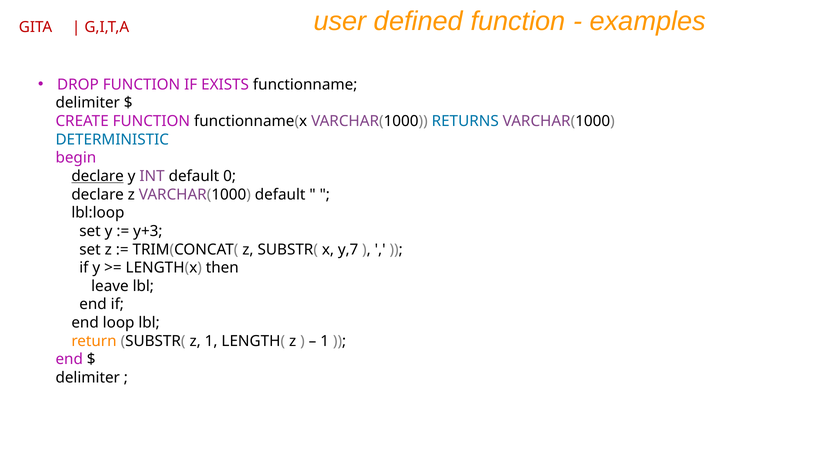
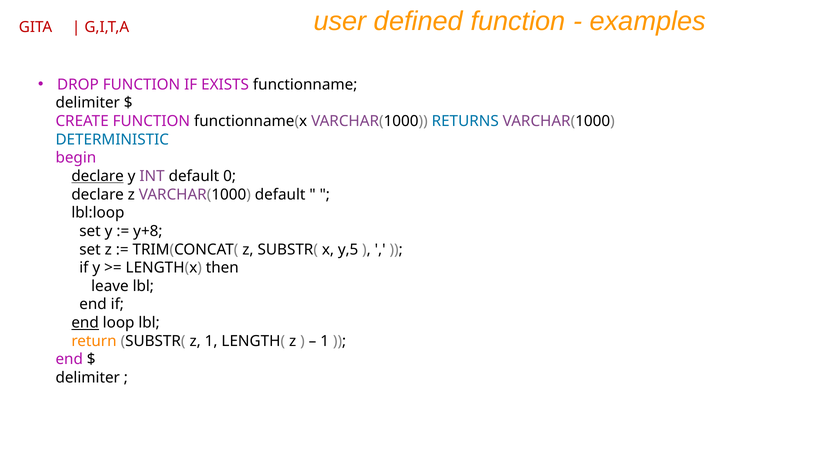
y+3: y+3 -> y+8 (148, 231)
y,7: y,7 -> y,5 (348, 249)
end underline: none -> present (85, 323)
